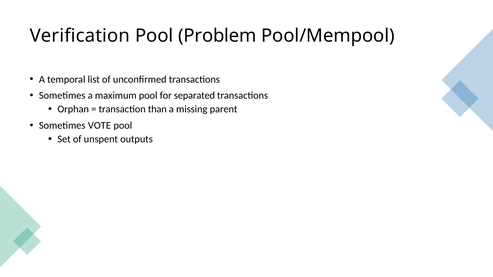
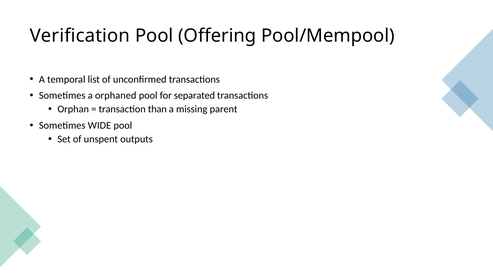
Problem: Problem -> Offering (217, 36)
maximum: maximum -> orphaned (116, 96)
VOTE: VOTE -> WIDE (99, 126)
